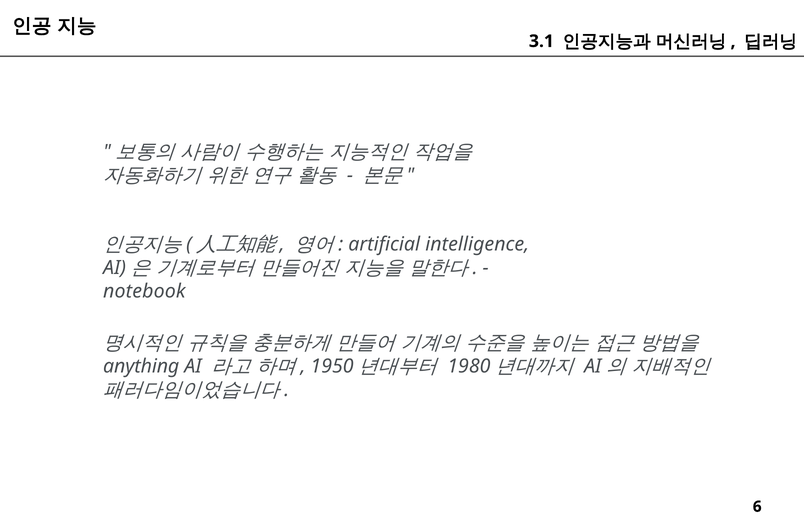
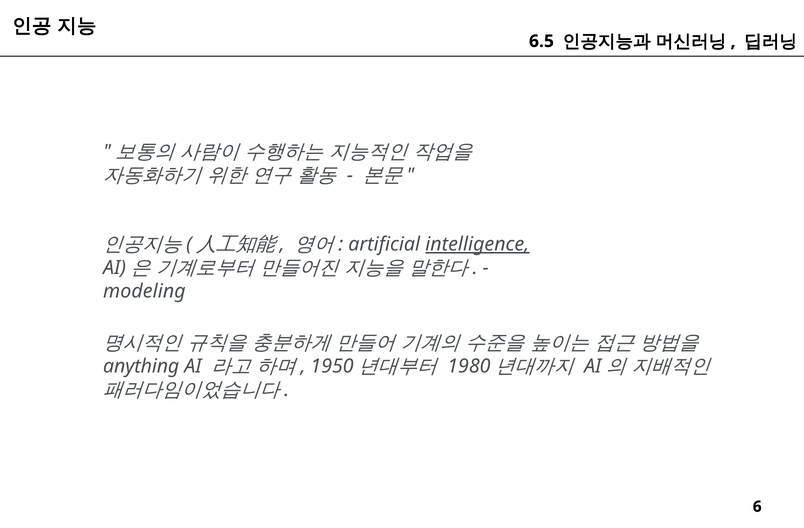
3.1: 3.1 -> 6.5 (541, 41)
intelligence underline: none -> present (477, 244)
notebook: notebook -> modeling (144, 291)
